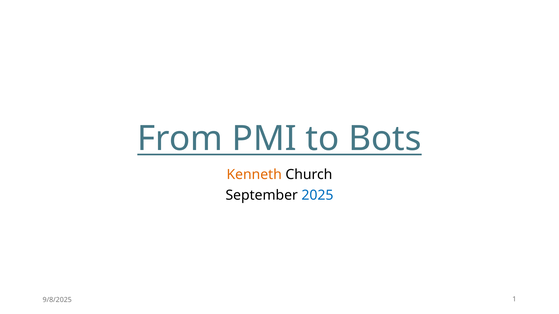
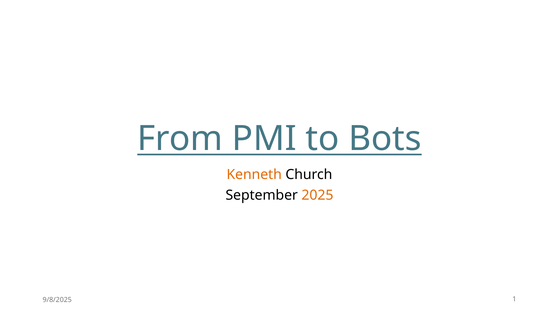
2025 colour: blue -> orange (317, 196)
